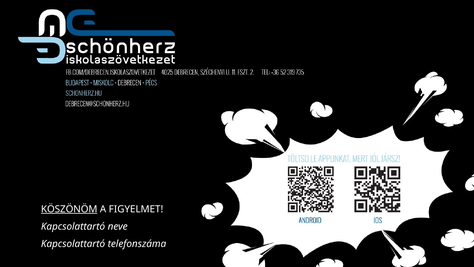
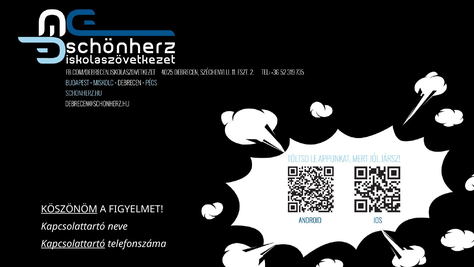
Kapcsolattartó underline: none -> present (73, 243)
